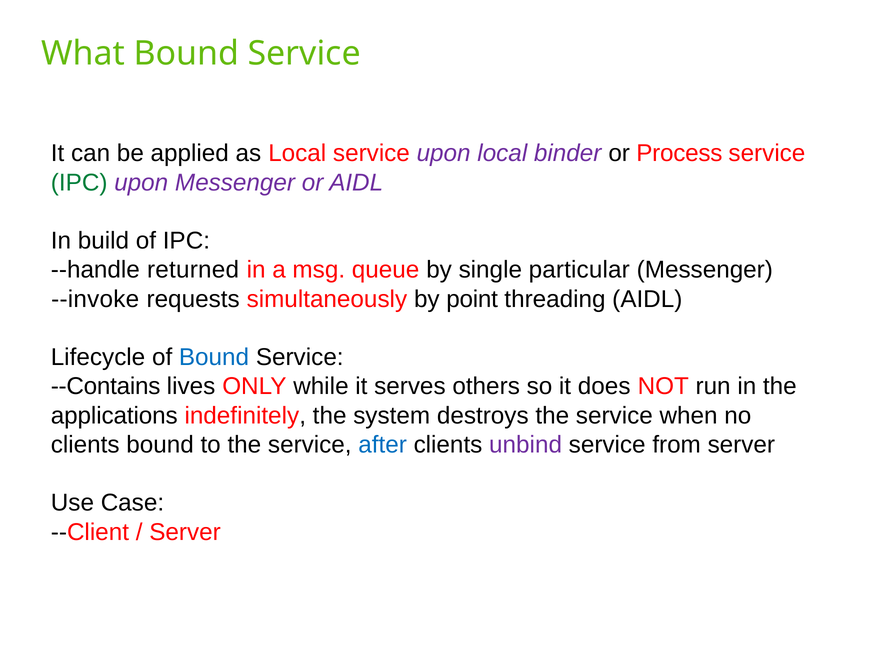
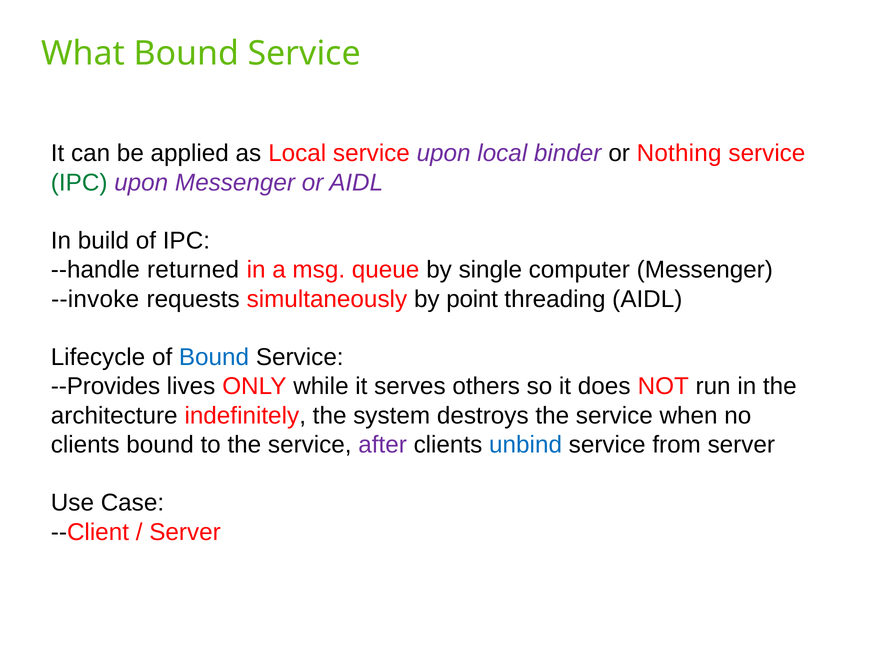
Process: Process -> Nothing (679, 153)
particular: particular -> computer (579, 270)
--Contains: --Contains -> --Provides (106, 386)
applications: applications -> architecture (114, 415)
after colour: blue -> purple (383, 445)
unbind colour: purple -> blue (526, 445)
